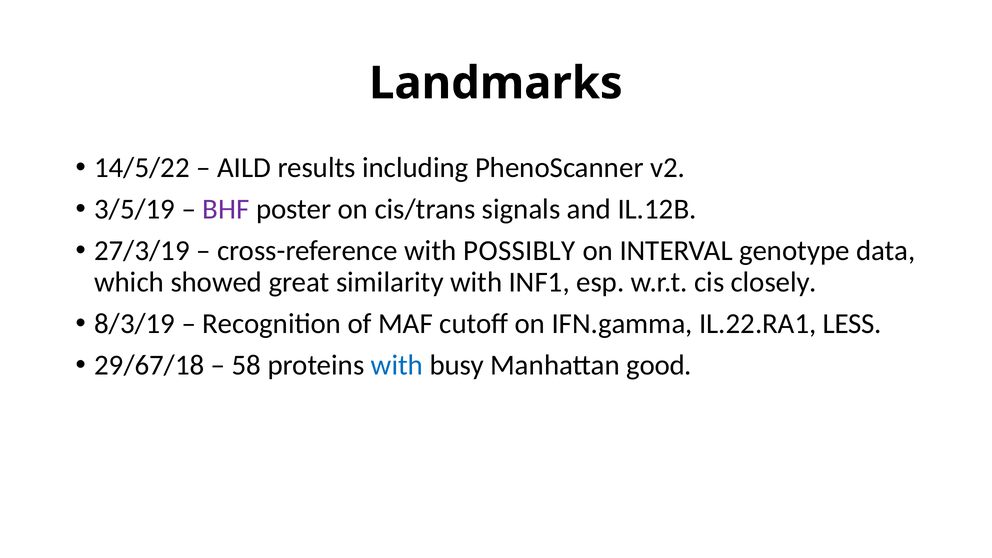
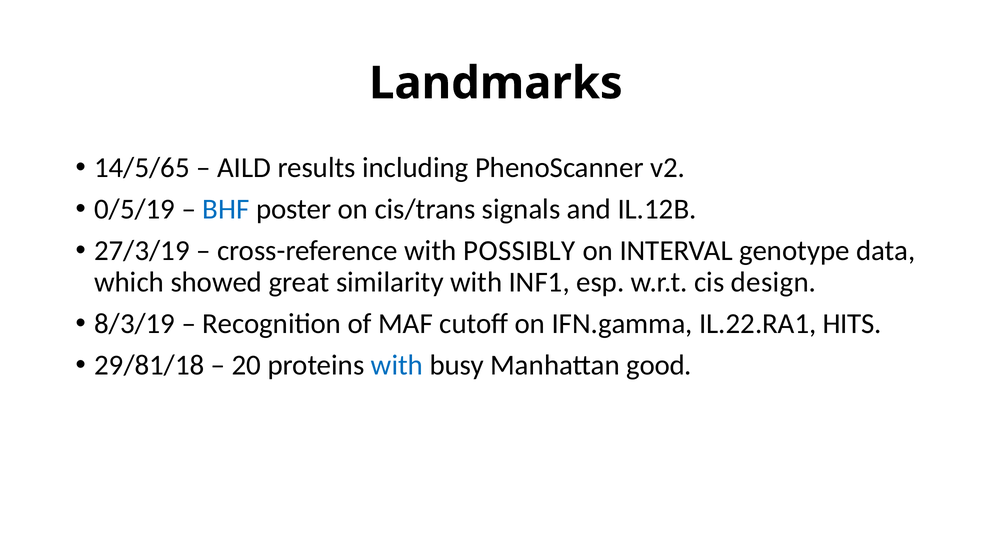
14/5/22: 14/5/22 -> 14/5/65 (142, 168)
3/5/19: 3/5/19 -> 0/5/19 (135, 209)
BHF colour: purple -> blue (226, 209)
closely: closely -> design (774, 282)
LESS: LESS -> HITS (852, 324)
29/67/18: 29/67/18 -> 29/81/18 (149, 365)
58: 58 -> 20 (246, 365)
